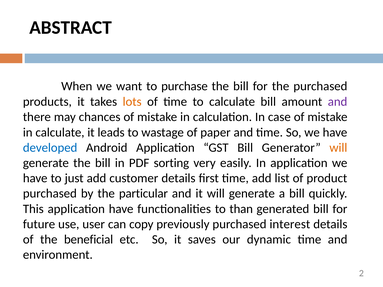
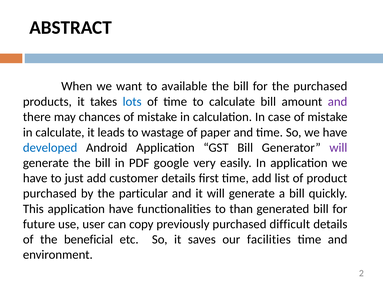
purchase: purchase -> available (184, 86)
lots colour: orange -> blue (132, 102)
will colour: orange -> purple (338, 148)
sorting: sorting -> google (171, 163)
interest: interest -> difficult (290, 224)
dynamic: dynamic -> facilities (269, 240)
